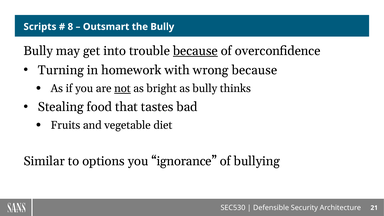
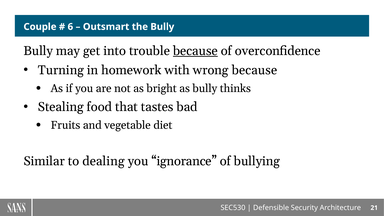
Scripts: Scripts -> Couple (40, 27)
8: 8 -> 6 (70, 27)
not underline: present -> none (122, 88)
options: options -> dealing (103, 161)
